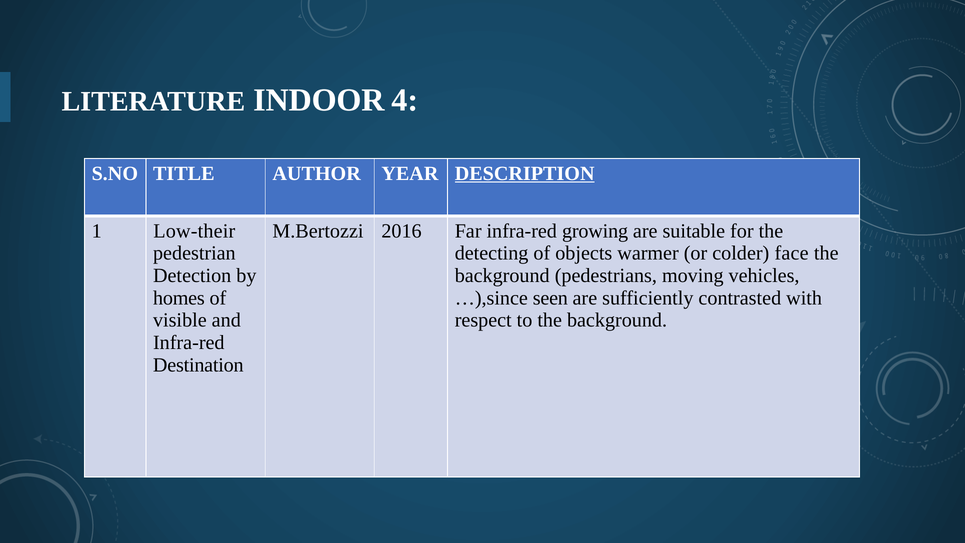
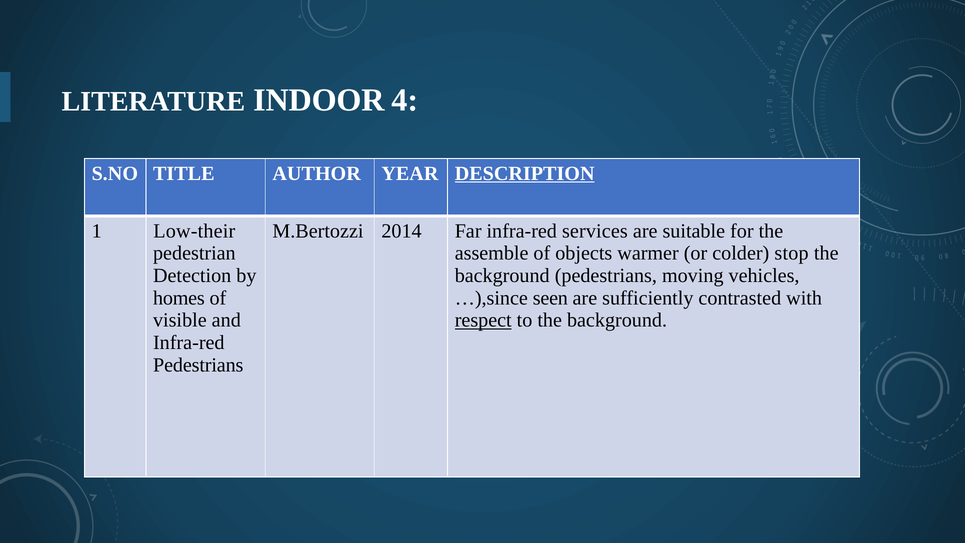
2016: 2016 -> 2014 (402, 231)
growing: growing -> services (595, 231)
detecting: detecting -> assemble (492, 253)
face: face -> stop (792, 253)
respect underline: none -> present (483, 320)
Destination: Destination -> Pedestrians (198, 365)
